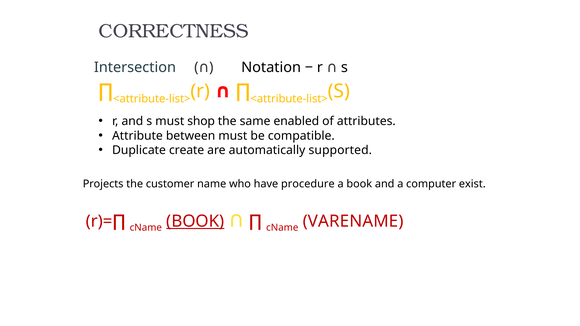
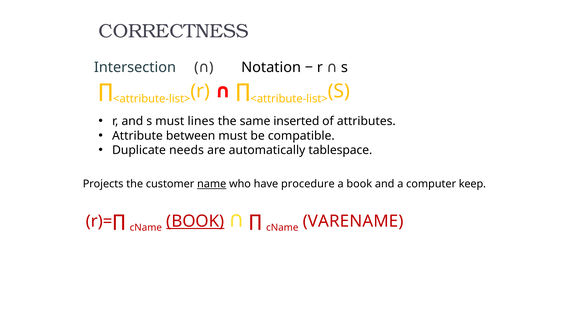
shop: shop -> lines (201, 121)
enabled: enabled -> inserted (296, 121)
create: create -> needs (186, 150)
supported: supported -> tablespace (340, 150)
name underline: none -> present (212, 184)
exist: exist -> keep (472, 184)
